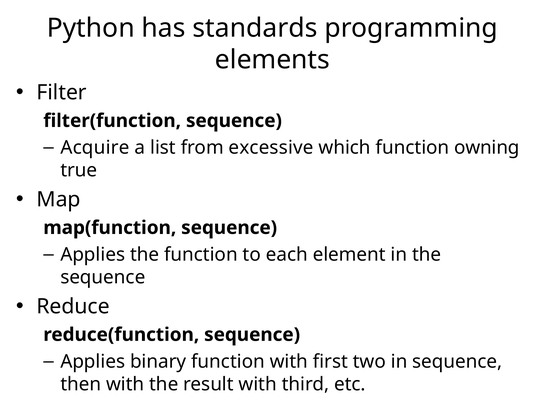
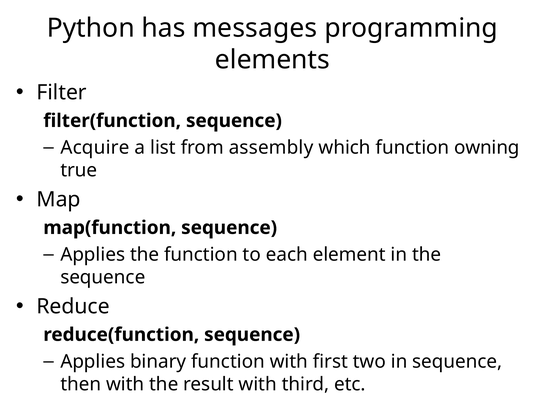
standards: standards -> messages (255, 28)
excessive: excessive -> assembly (271, 148)
